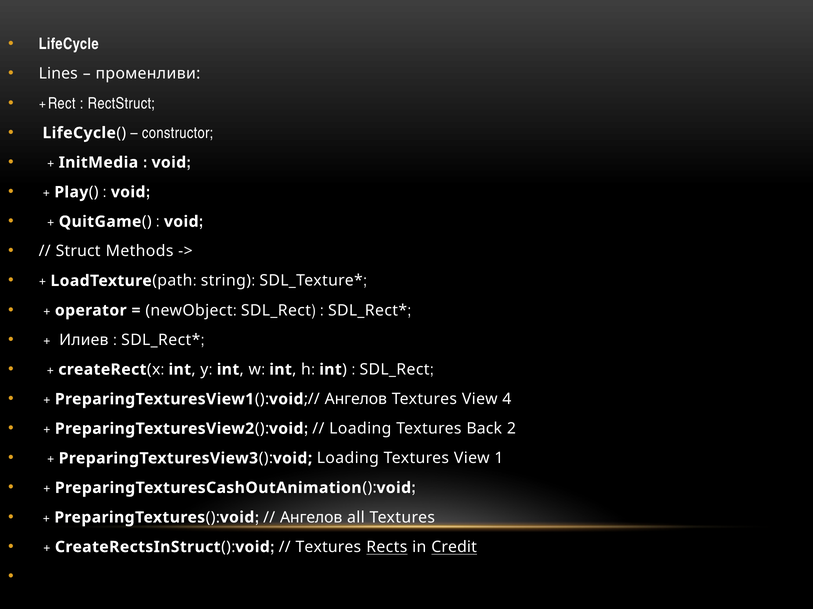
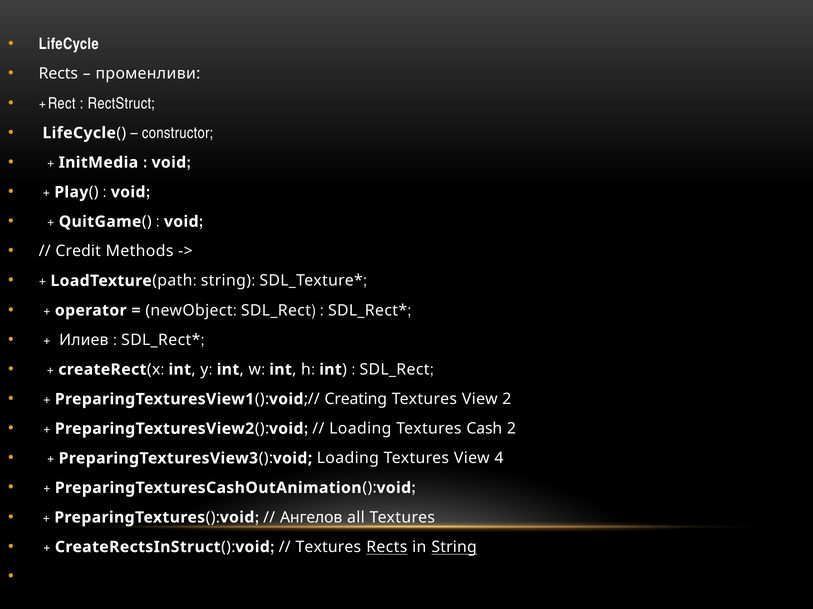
Lines: Lines -> Rects (58, 74)
Struct: Struct -> Credit (78, 252)
PreparingTexturesView1():void;// Ангелов: Ангелов -> Creating (356, 400)
View 4: 4 -> 2 (507, 400)
Back: Back -> Cash (484, 429)
1: 1 -> 4 (499, 459)
in Credit: Credit -> String (454, 548)
